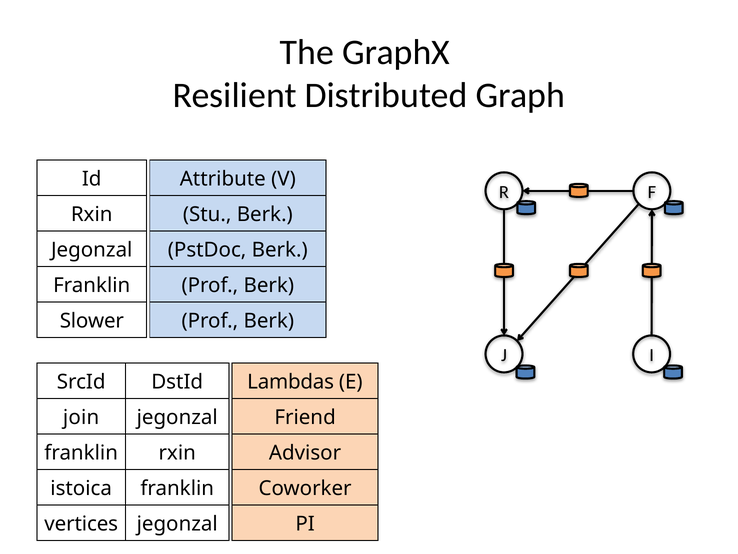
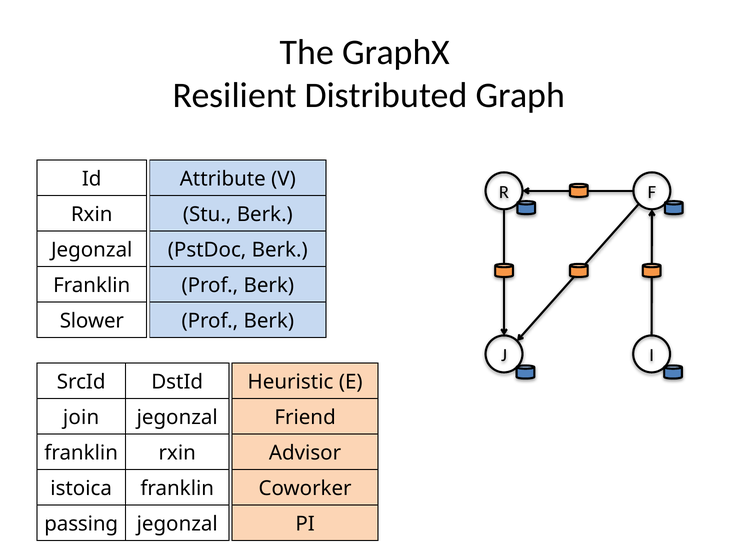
Lambdas: Lambdas -> Heuristic (290, 382)
vertices: vertices -> passing (81, 524)
